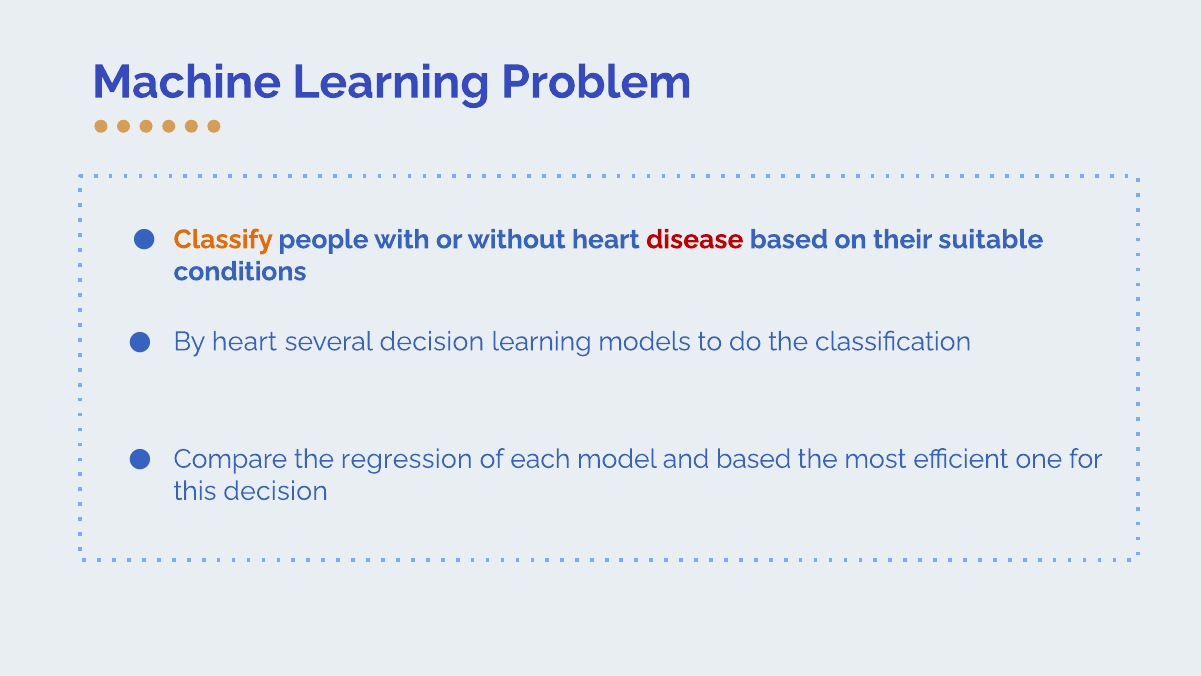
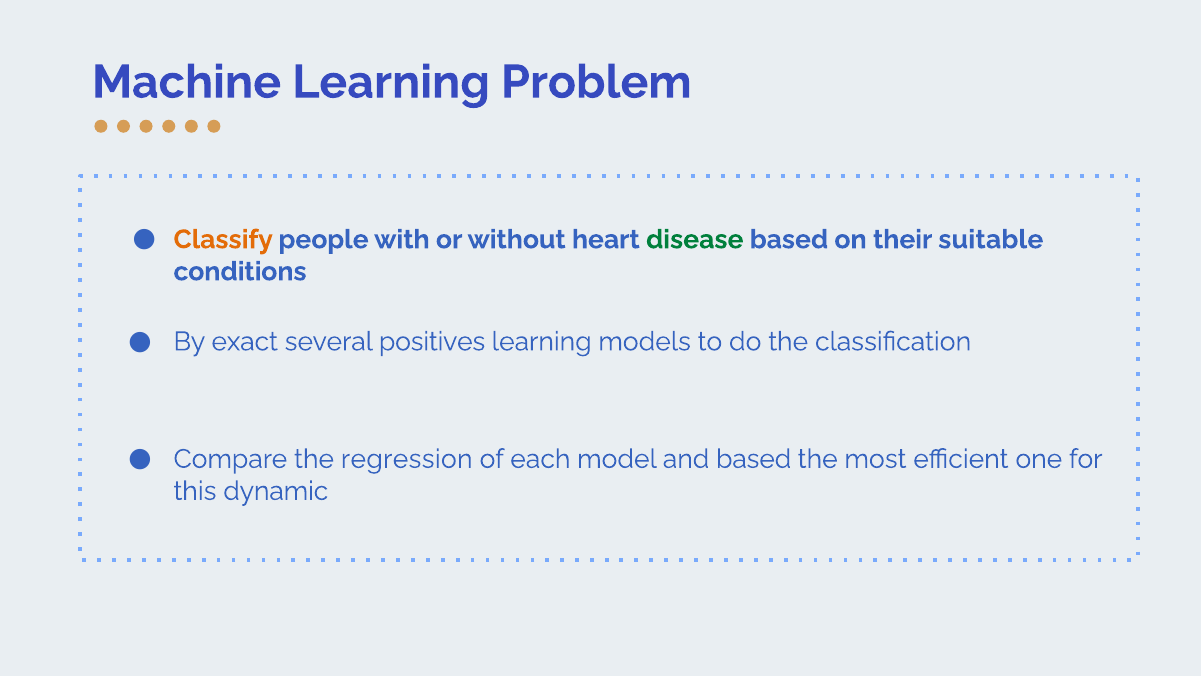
disease colour: red -> green (695, 239)
By heart: heart -> exact (245, 341)
several decision: decision -> positives (432, 341)
this decision: decision -> dynamic (276, 491)
